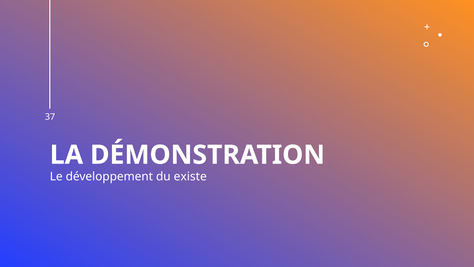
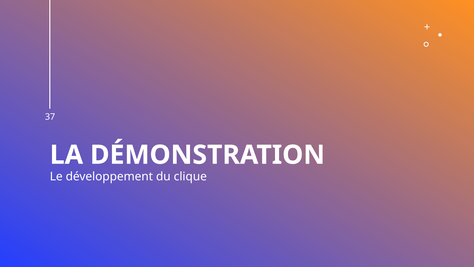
existe: existe -> clique (190, 176)
